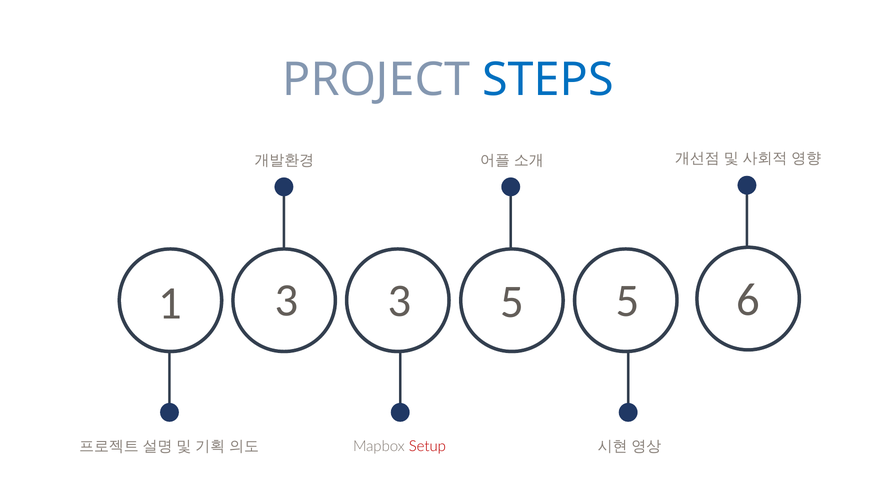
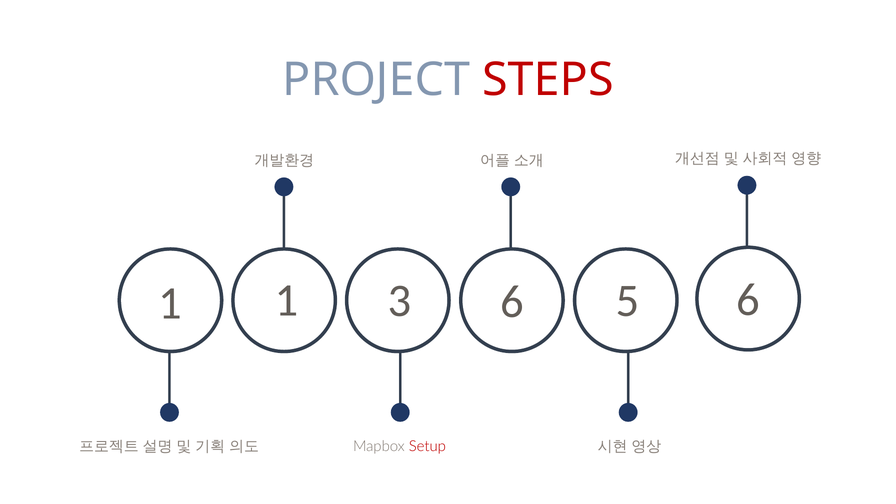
STEPS colour: blue -> red (548, 80)
1 3: 3 -> 1 (287, 301)
3 5: 5 -> 6 (512, 302)
